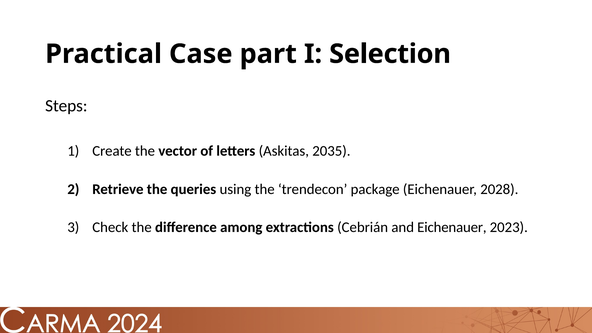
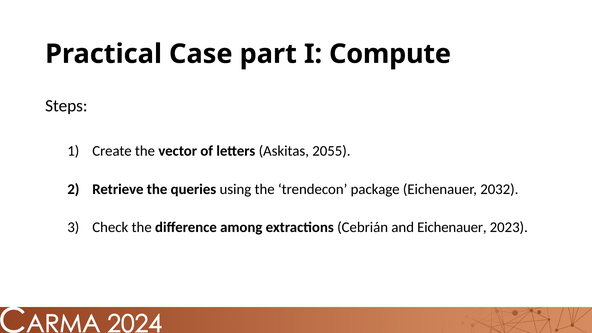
Selection: Selection -> Compute (390, 54)
2035: 2035 -> 2055 (331, 151)
2028: 2028 -> 2032 (499, 189)
